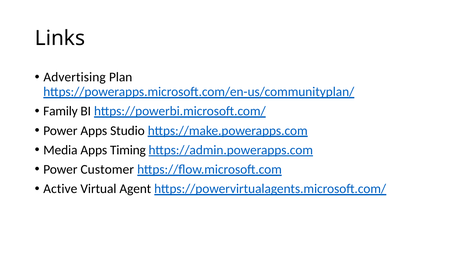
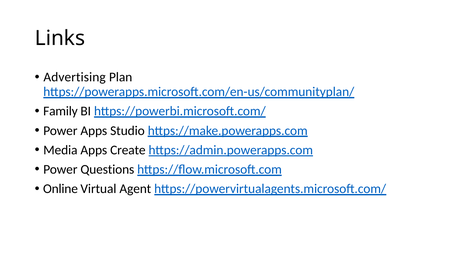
Timing: Timing -> Create (128, 150)
Customer: Customer -> Questions (107, 169)
Active: Active -> Online (60, 189)
